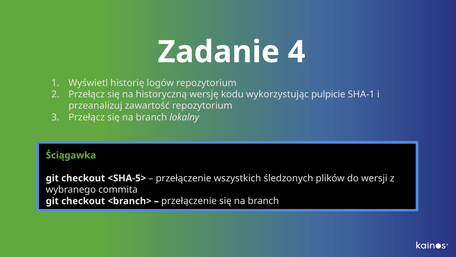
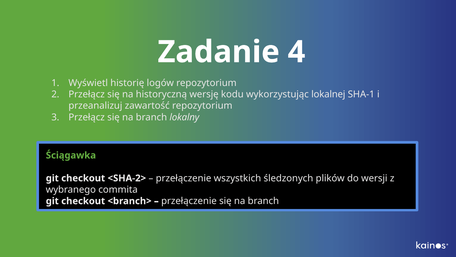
pulpicie: pulpicie -> lokalnej (328, 94)
<SHA-5>: <SHA-5> -> <SHA-2> (127, 178)
